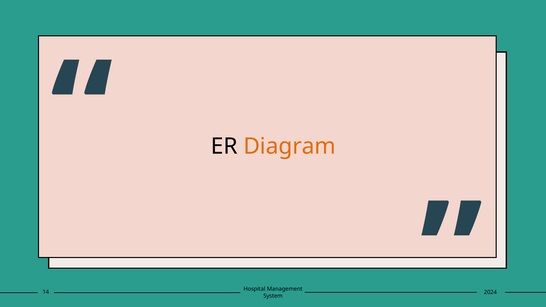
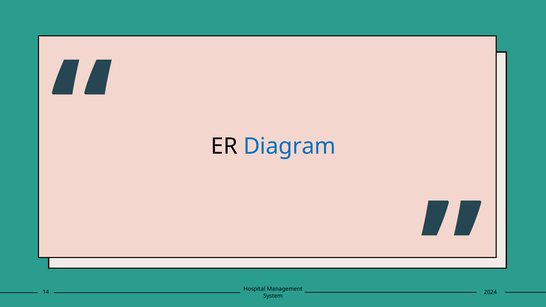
Diagram colour: orange -> blue (290, 146)
